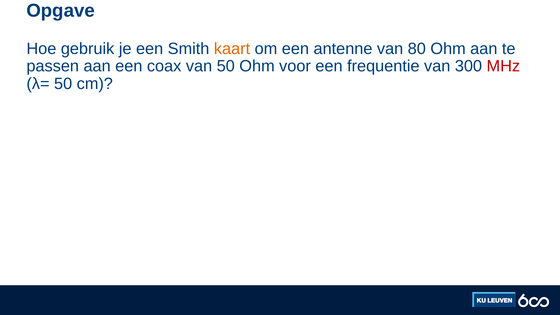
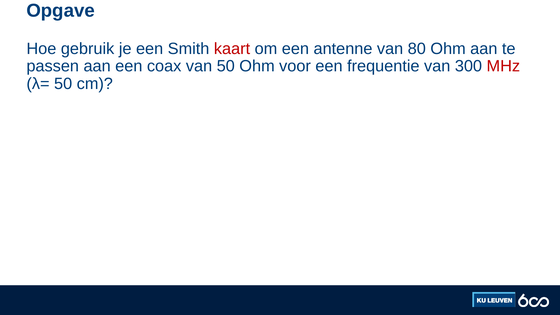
kaart colour: orange -> red (232, 49)
